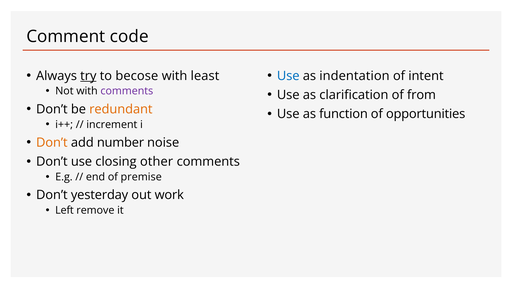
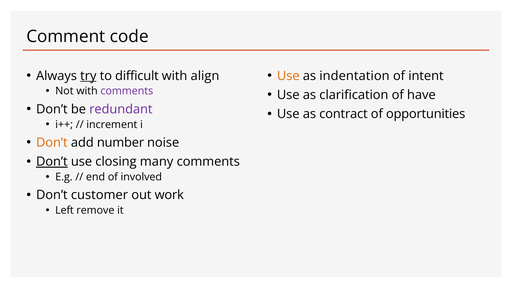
becose: becose -> difficult (137, 76)
least: least -> align (205, 76)
Use colour: blue -> orange (288, 76)
from: from -> have (421, 95)
redundant colour: orange -> purple (121, 109)
function: function -> contract (344, 114)
Don’t underline: none -> present (52, 162)
other: other -> many (157, 162)
premise: premise -> involved (141, 177)
yesterday: yesterday -> customer (99, 195)
